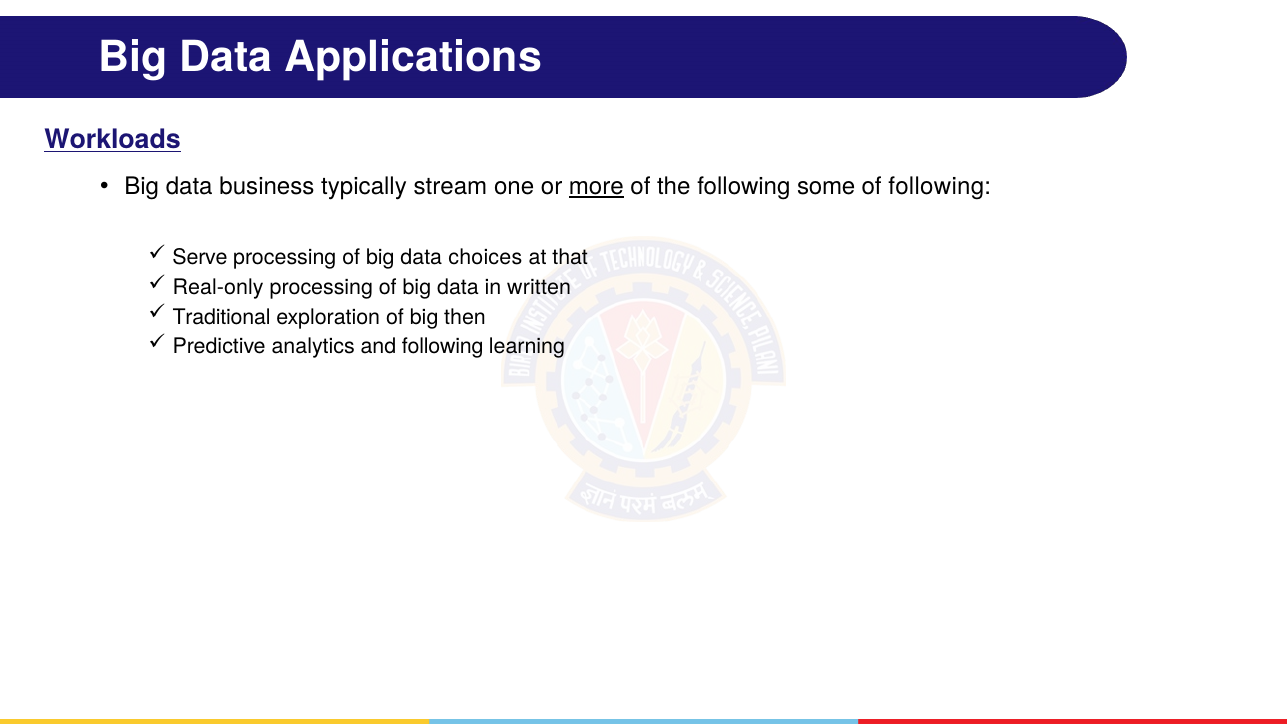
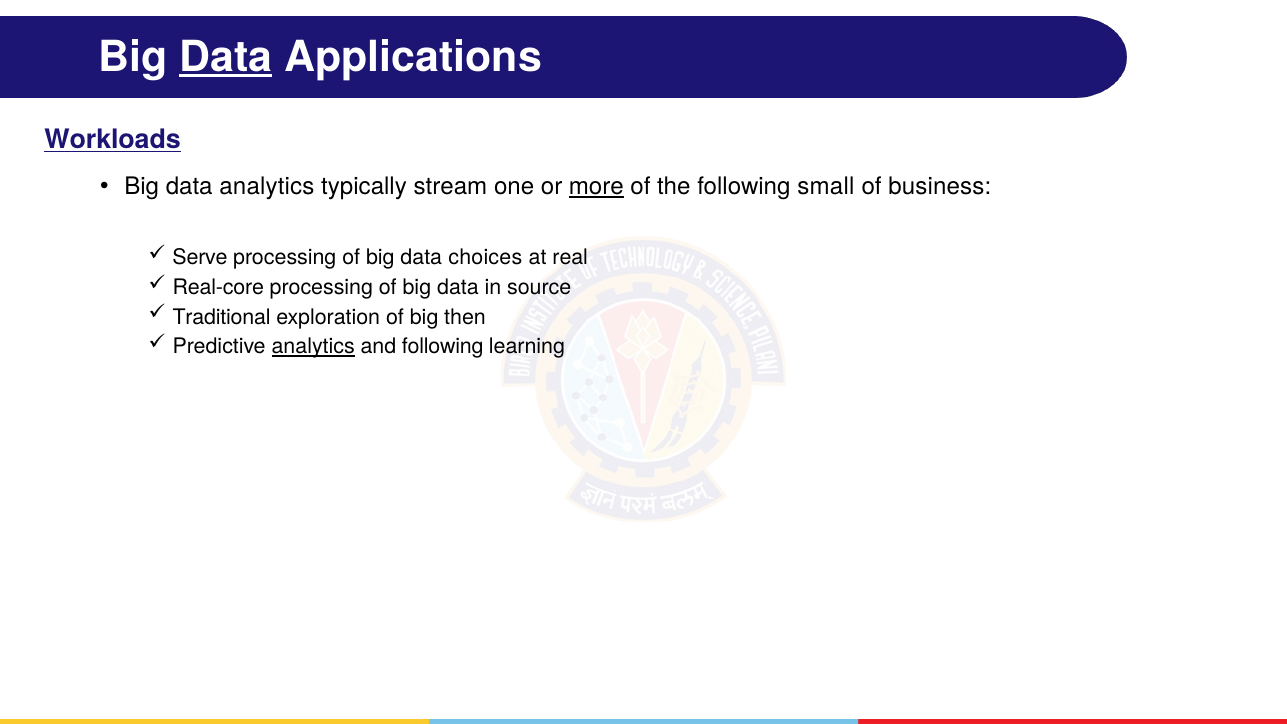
Data underline: none -> present (226, 57)
data business: business -> analytics (267, 187)
some: some -> small (826, 187)
of following: following -> business (940, 187)
that: that -> real (570, 257)
Real-only: Real-only -> Real-core (218, 287)
written: written -> source (539, 287)
analytics underline: none -> present (313, 347)
